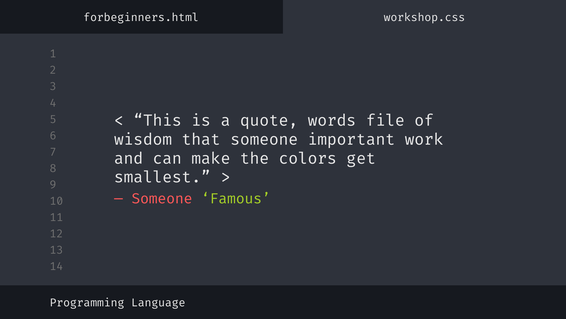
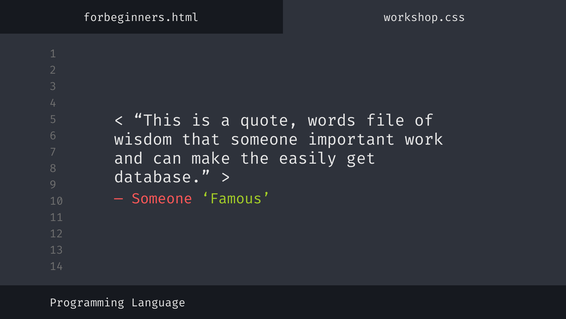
colors: colors -> easily (308, 158)
smallest: smallest -> database (163, 177)
